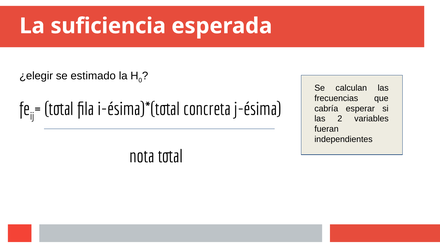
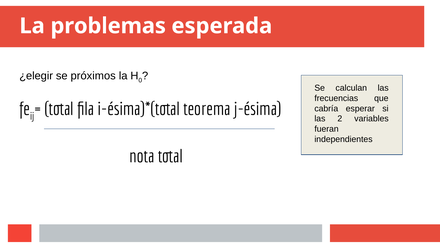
suficiencia: suficiencia -> problemas (108, 26)
estimado: estimado -> próximos (93, 76)
concreta: concreta -> teorema (207, 109)
